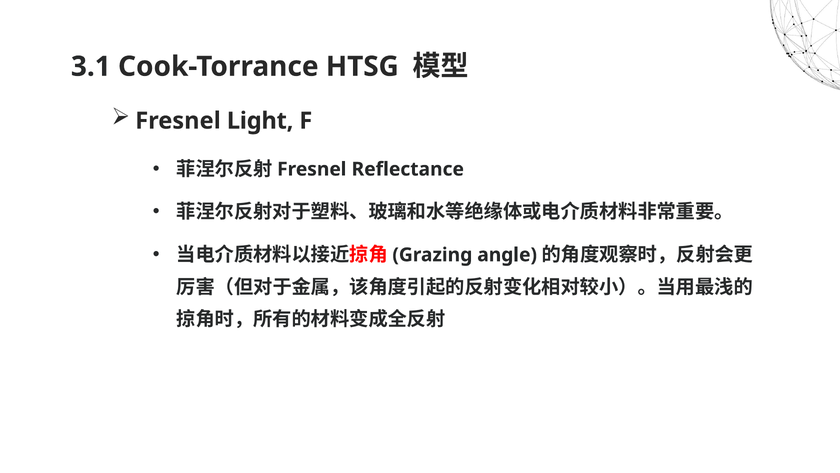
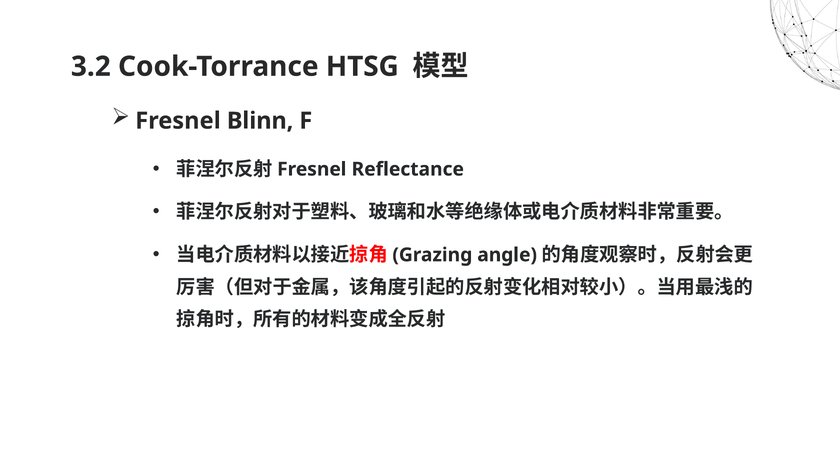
3.1: 3.1 -> 3.2 (91, 66)
Light: Light -> Blinn (260, 121)
